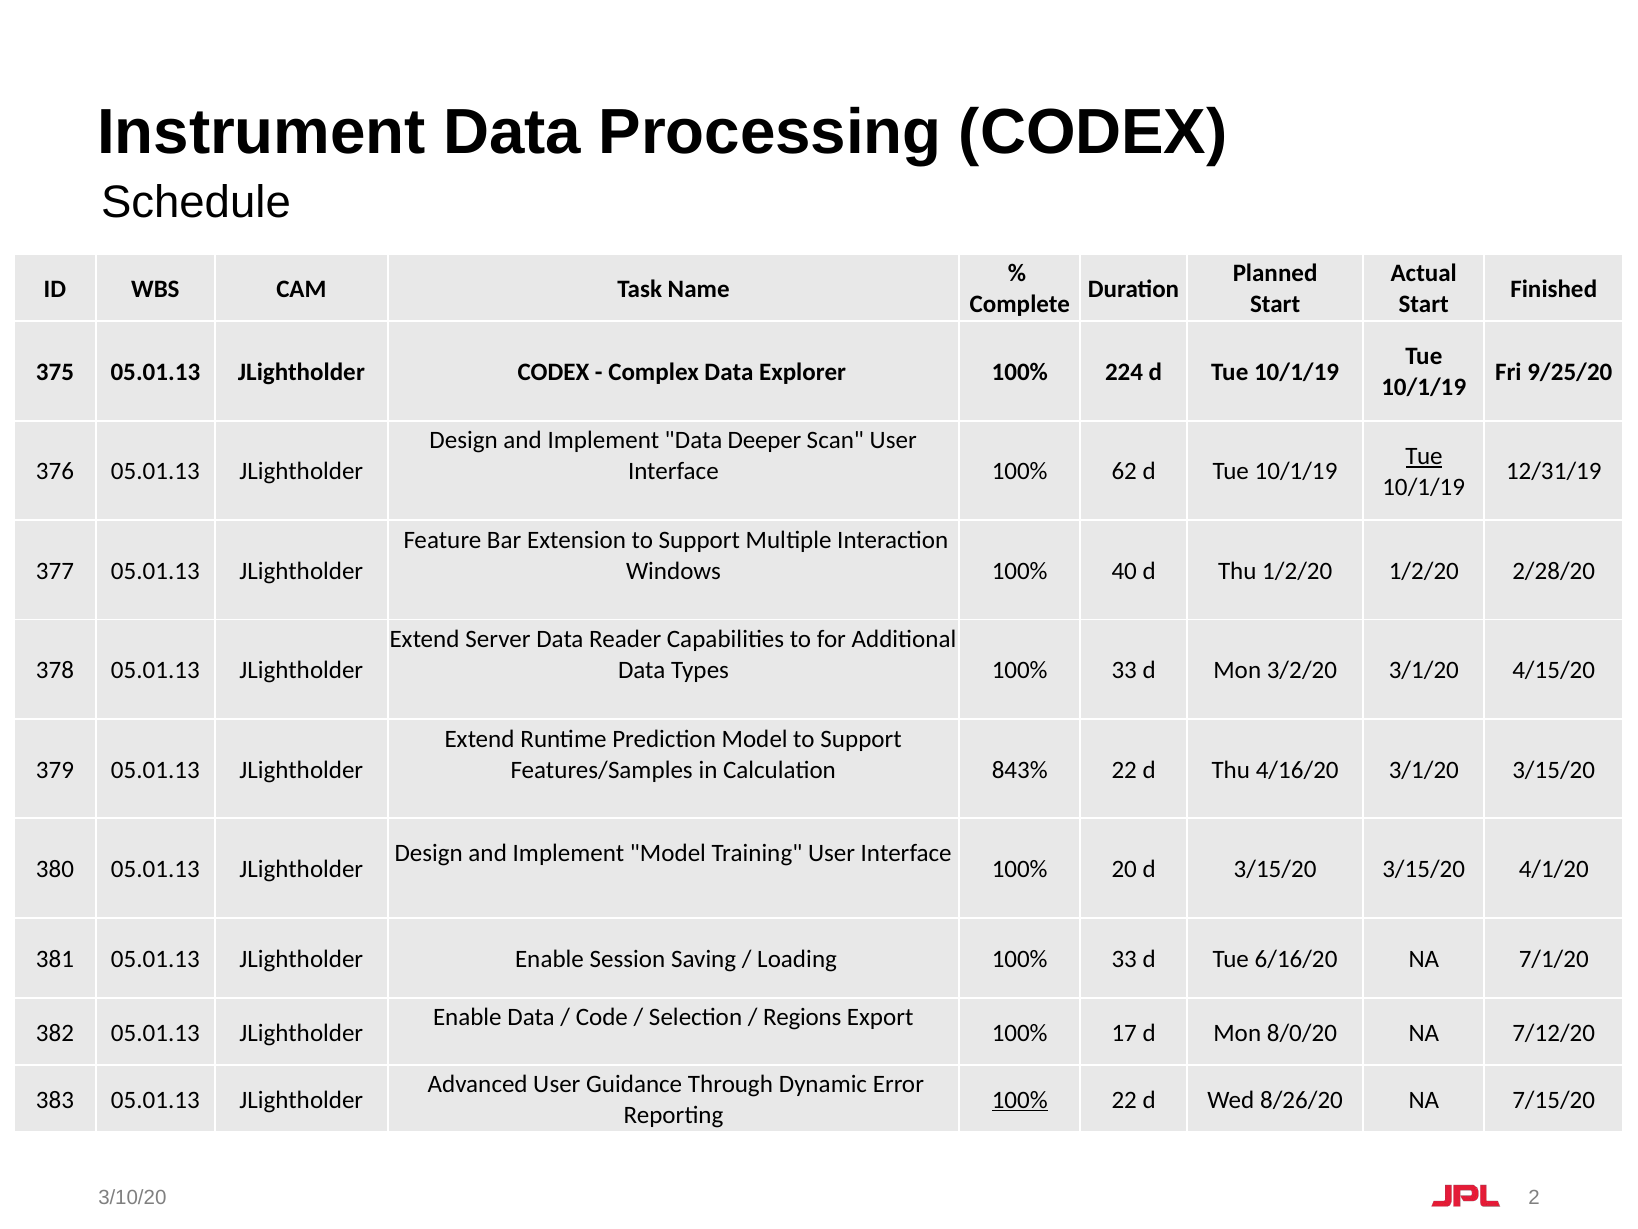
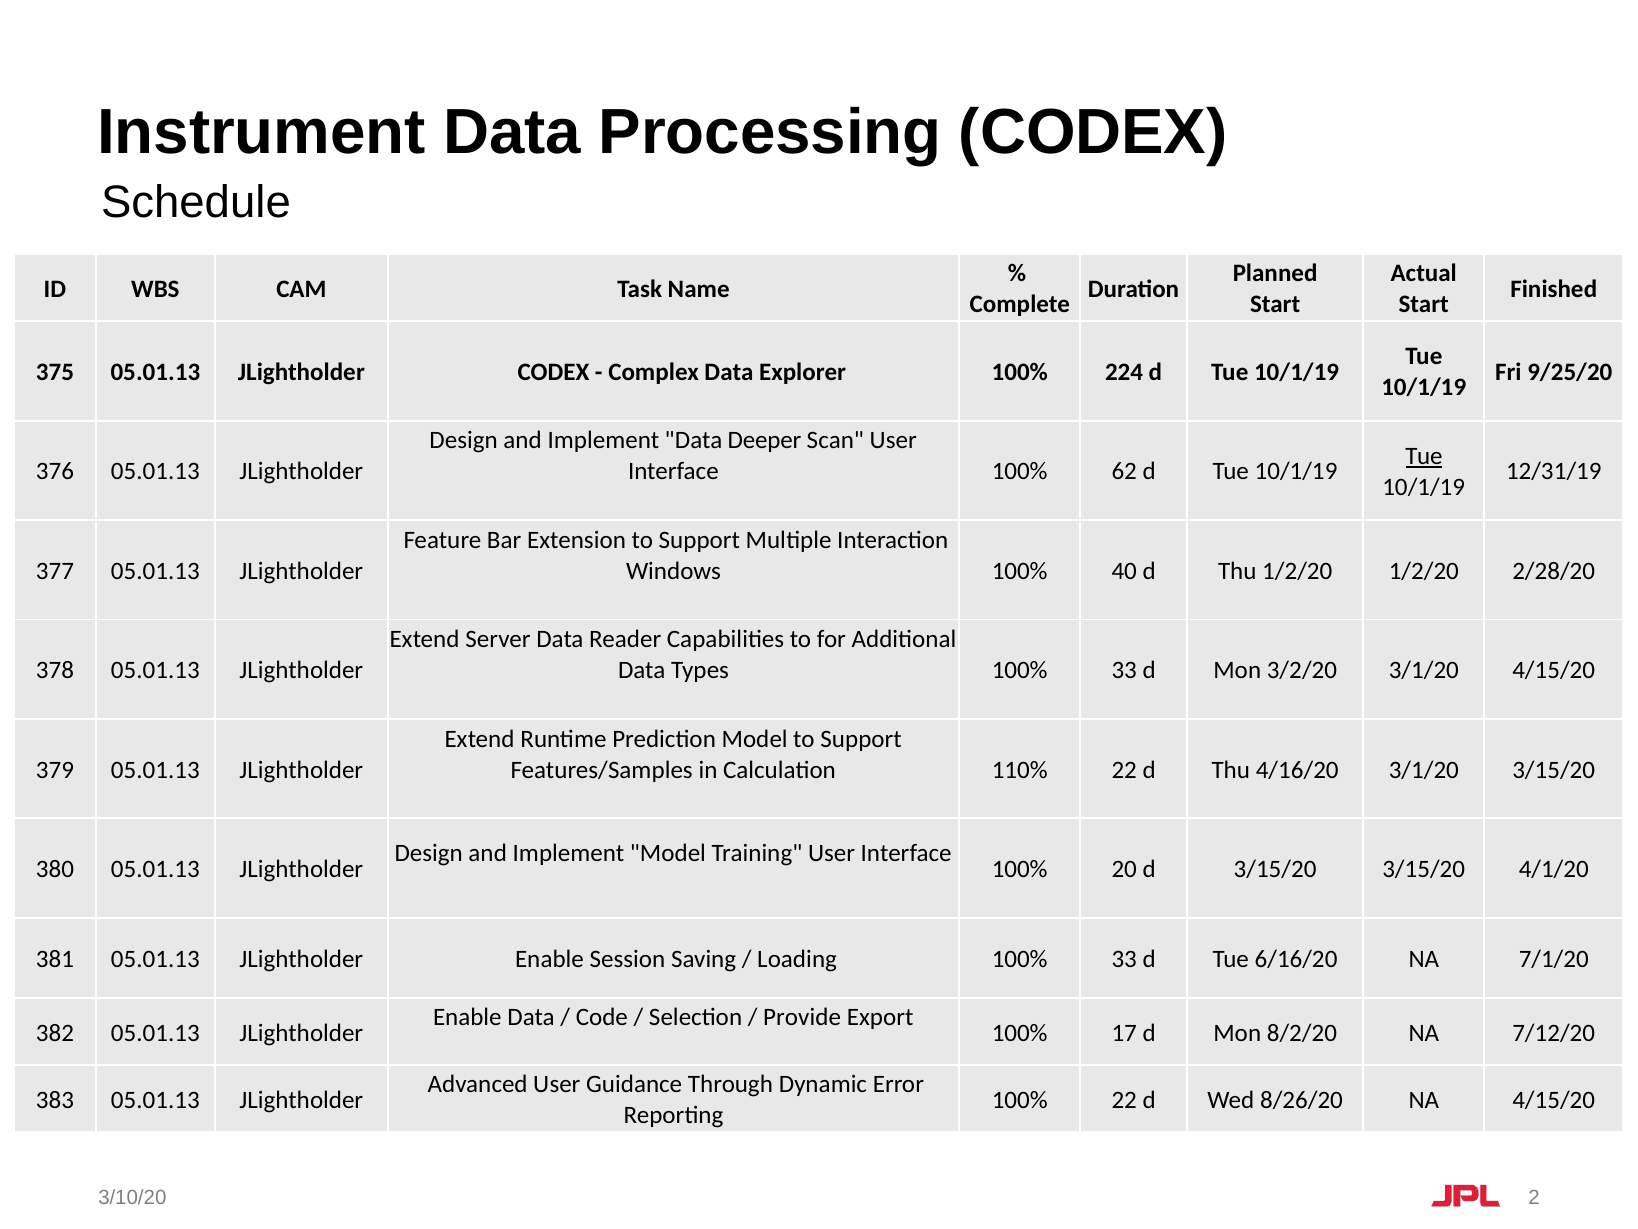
843%: 843% -> 110% (1020, 769)
Regions: Regions -> Provide (802, 1017)
8/0/20: 8/0/20 -> 8/2/20 (1302, 1033)
100% underline: present -> none (1020, 1099)
NA 7/15/20: 7/15/20 -> 4/15/20 (1554, 1099)
